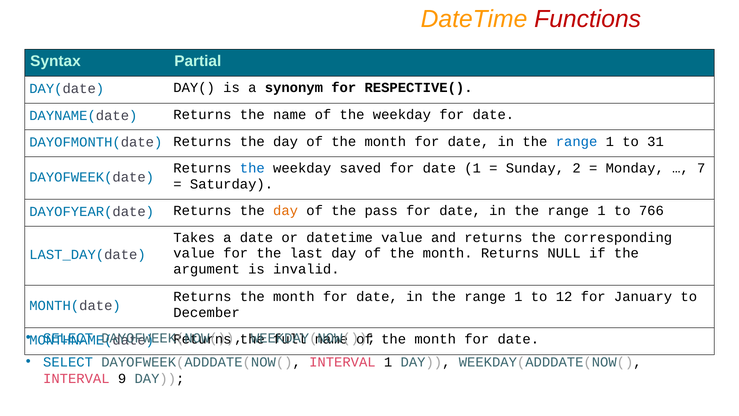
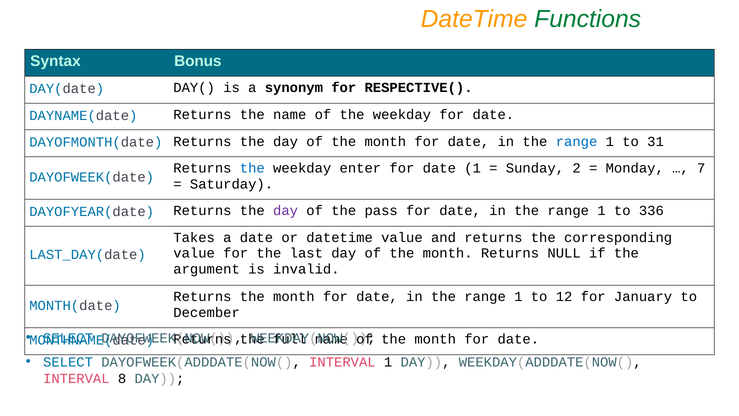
Functions colour: red -> green (588, 19)
Partial: Partial -> Bonus (198, 61)
saved: saved -> enter (360, 168)
day colour: orange -> purple (286, 211)
766: 766 -> 336 (651, 211)
9: 9 -> 8 (122, 378)
